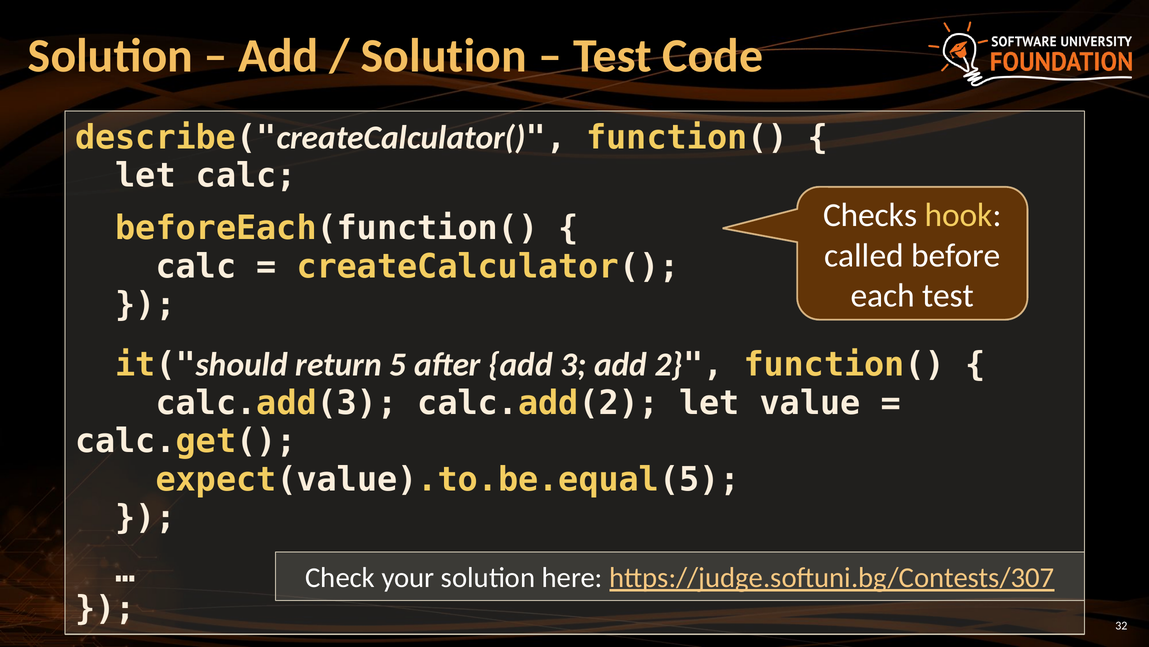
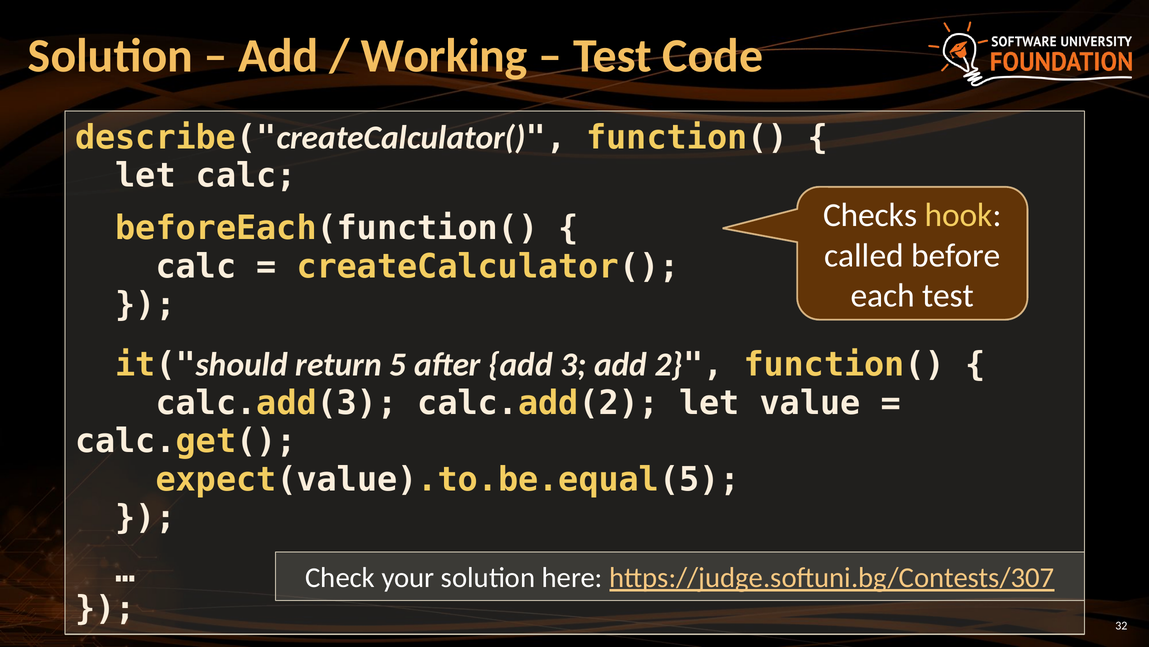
Solution: Solution -> Working (444, 56)
